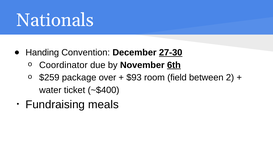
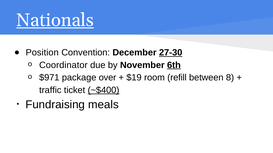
Nationals underline: none -> present (55, 20)
Handing: Handing -> Position (42, 53)
$259: $259 -> $971 (49, 78)
$93: $93 -> $19 (134, 78)
field: field -> refill (177, 78)
2: 2 -> 8 (230, 78)
water: water -> traffic (50, 90)
~$400 underline: none -> present (104, 90)
